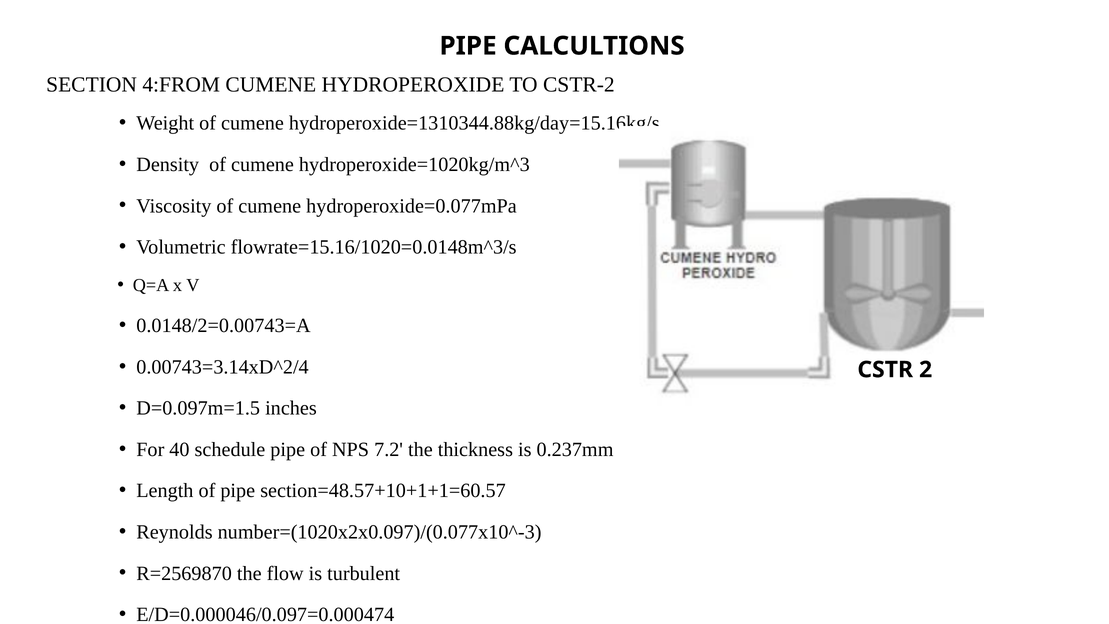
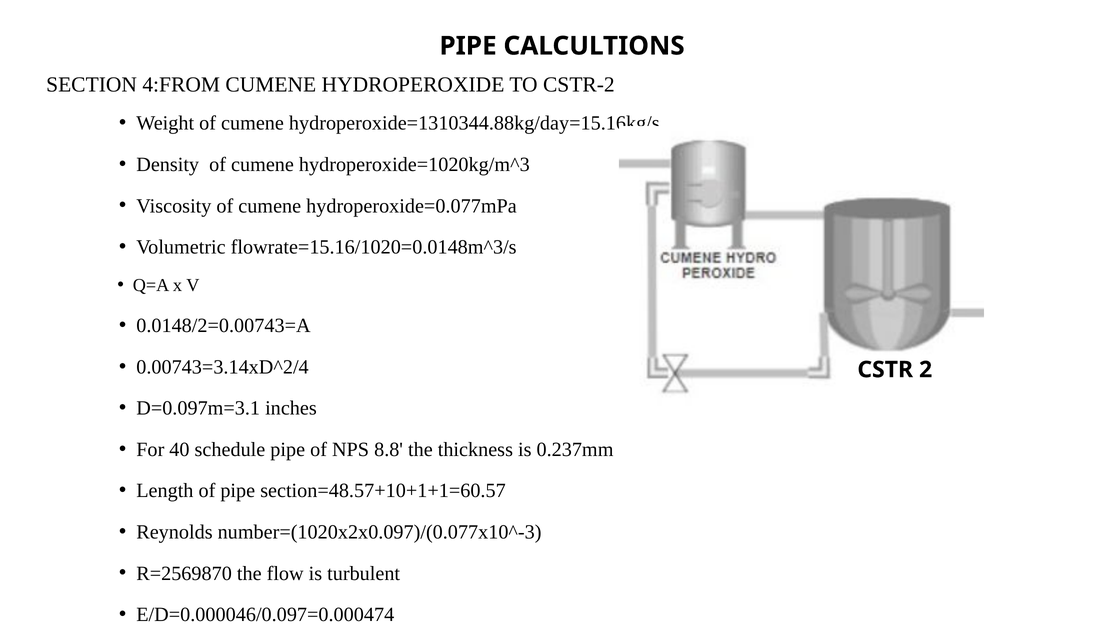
D=0.097m=1.5: D=0.097m=1.5 -> D=0.097m=3.1 (198, 408)
7.2: 7.2 -> 8.8 (389, 449)
